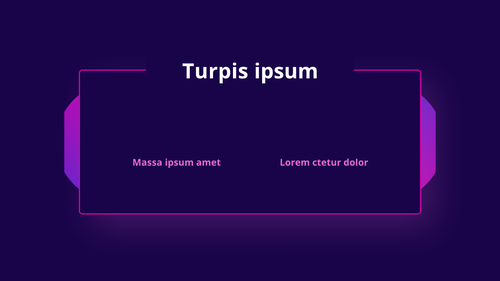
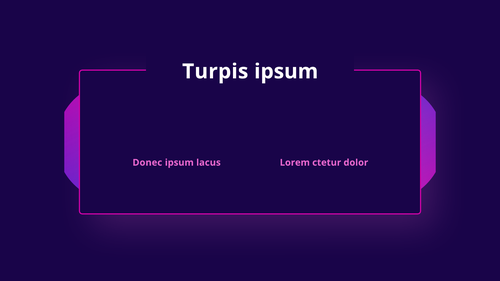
Massa: Massa -> Donec (147, 163)
amet: amet -> lacus (208, 163)
